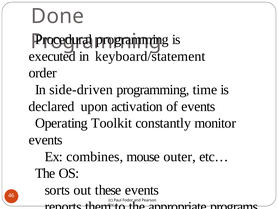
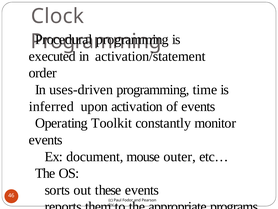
Done: Done -> Clock (58, 16)
keyboard/statement: keyboard/statement -> activation/statement (150, 56)
side-driven: side-driven -> uses-driven (81, 89)
declared: declared -> inferred (51, 106)
combines: combines -> document (95, 156)
